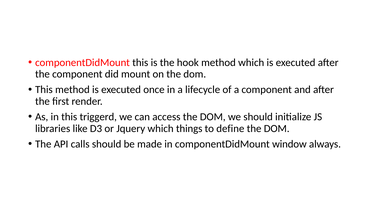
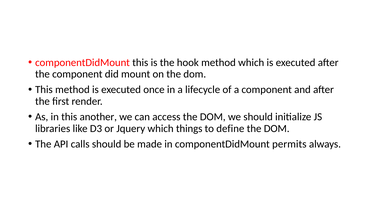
triggerd: triggerd -> another (98, 117)
window: window -> permits (289, 144)
